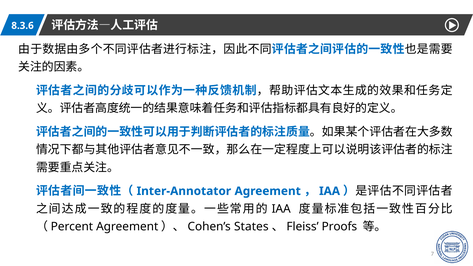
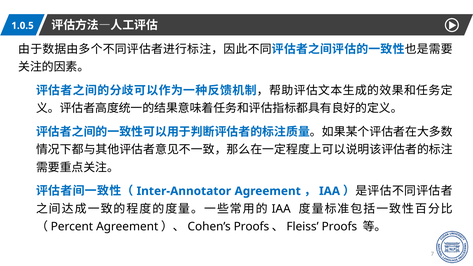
8.3.6: 8.3.6 -> 1.0.5 (23, 26)
States: States -> Proofs (251, 227)
